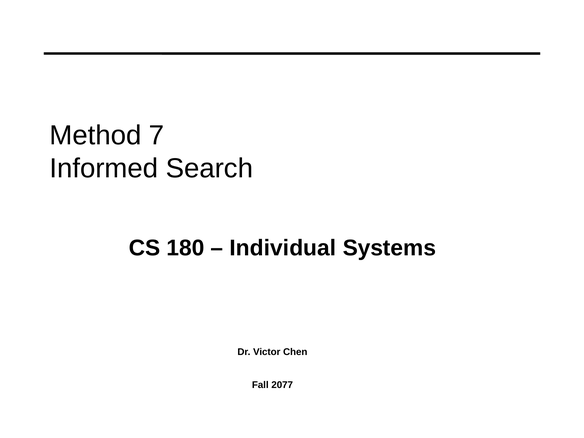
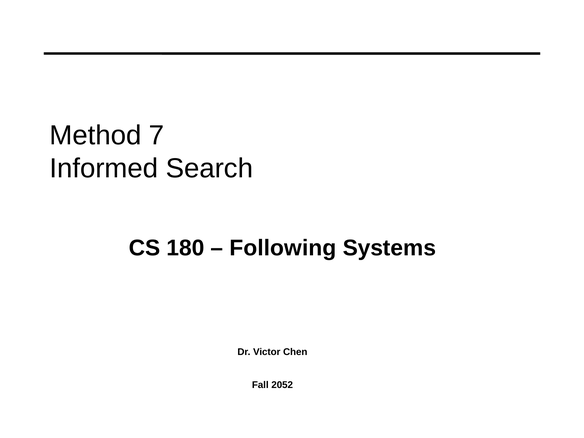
Individual: Individual -> Following (283, 248)
2077: 2077 -> 2052 (282, 385)
